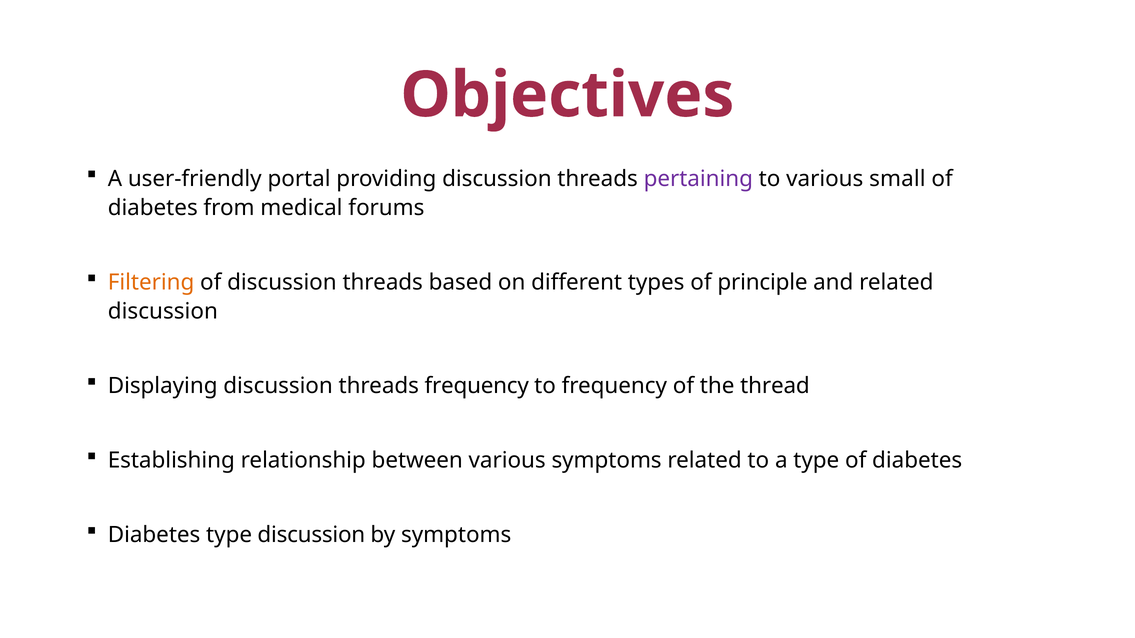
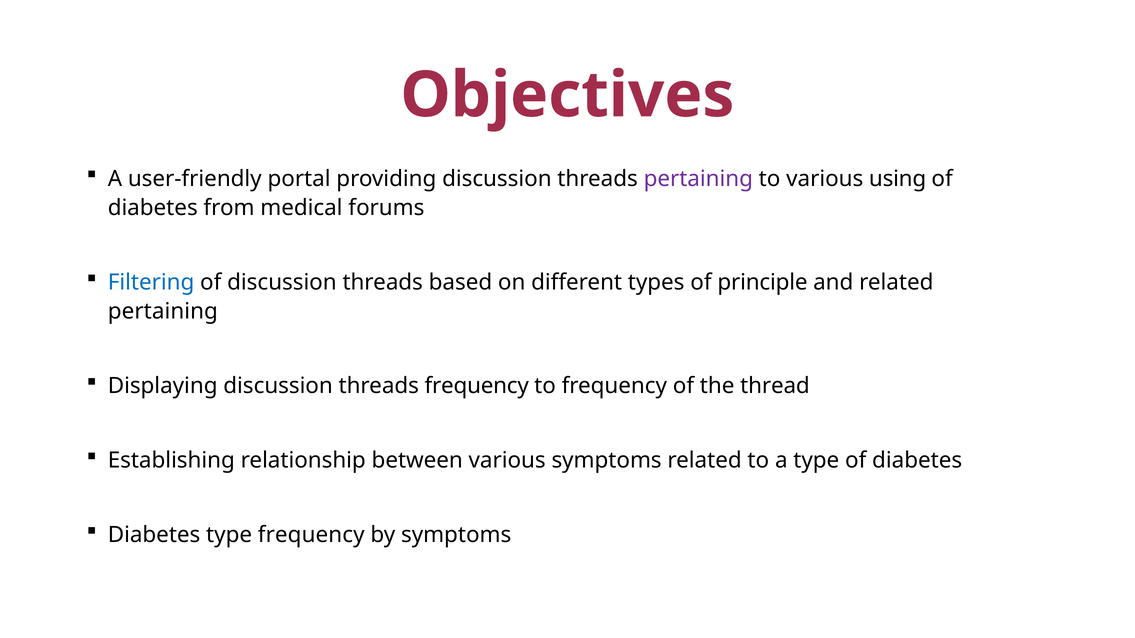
small: small -> using (898, 179)
Filtering colour: orange -> blue (151, 282)
discussion: discussion -> pertaining (163, 312)
type discussion: discussion -> frequency (311, 535)
